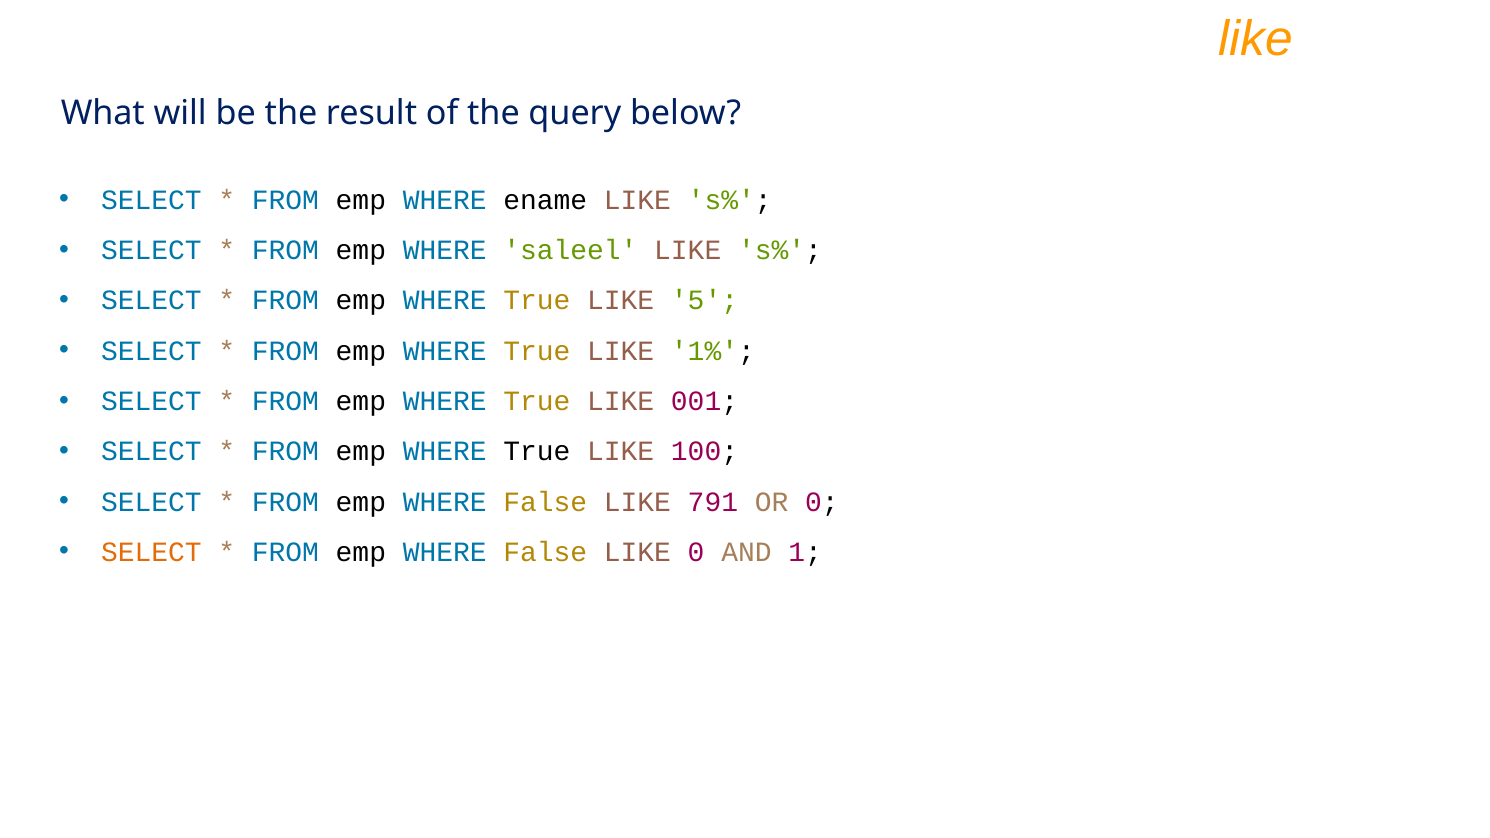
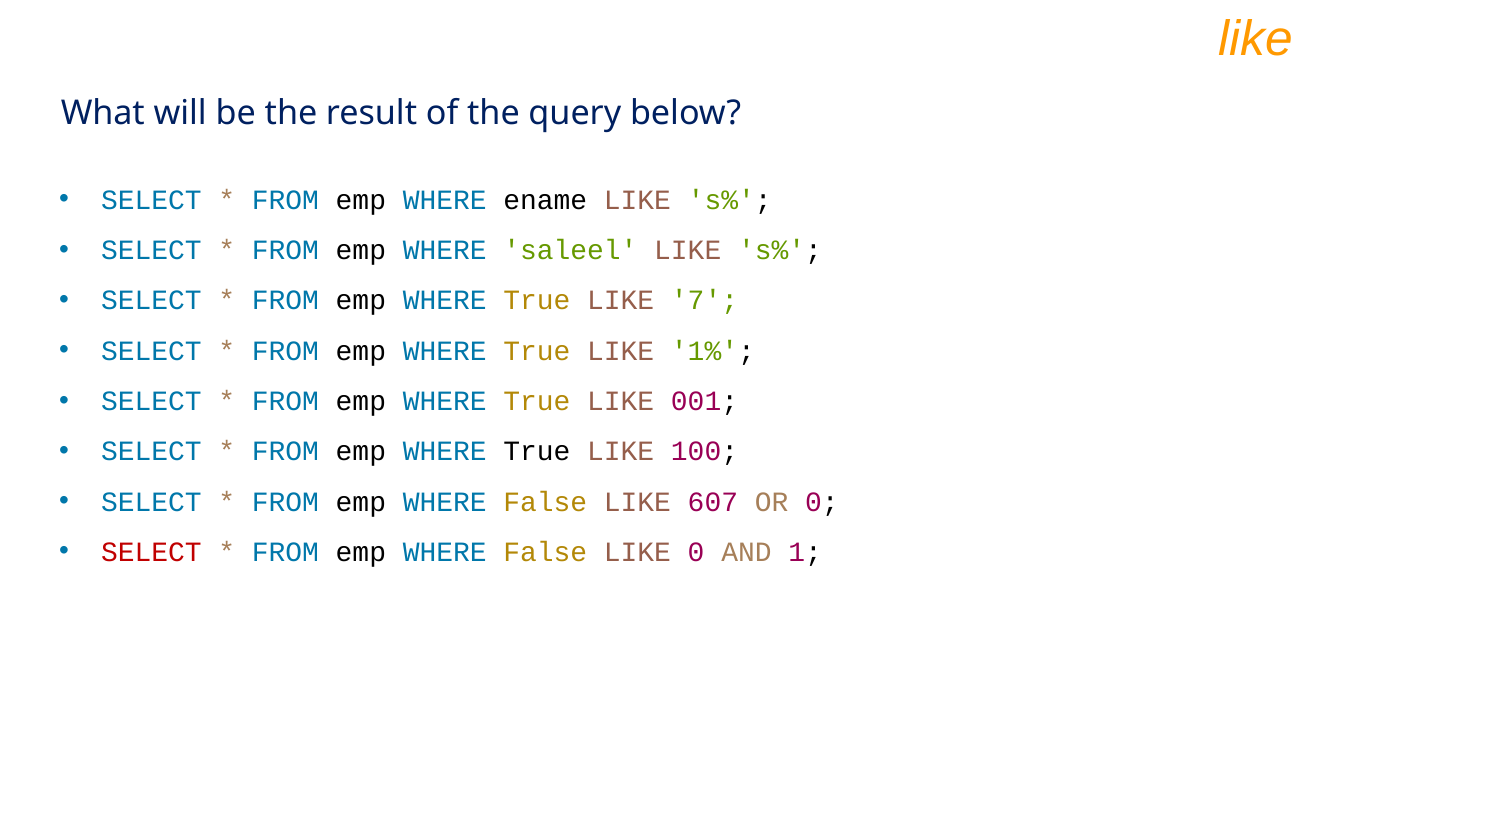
5: 5 -> 7 (705, 301)
791: 791 -> 607 (713, 502)
SELECT colour: orange -> red (151, 552)
